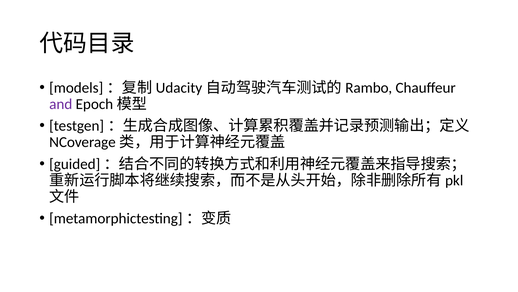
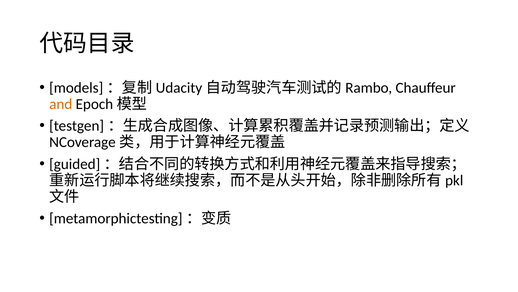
and colour: purple -> orange (61, 104)
